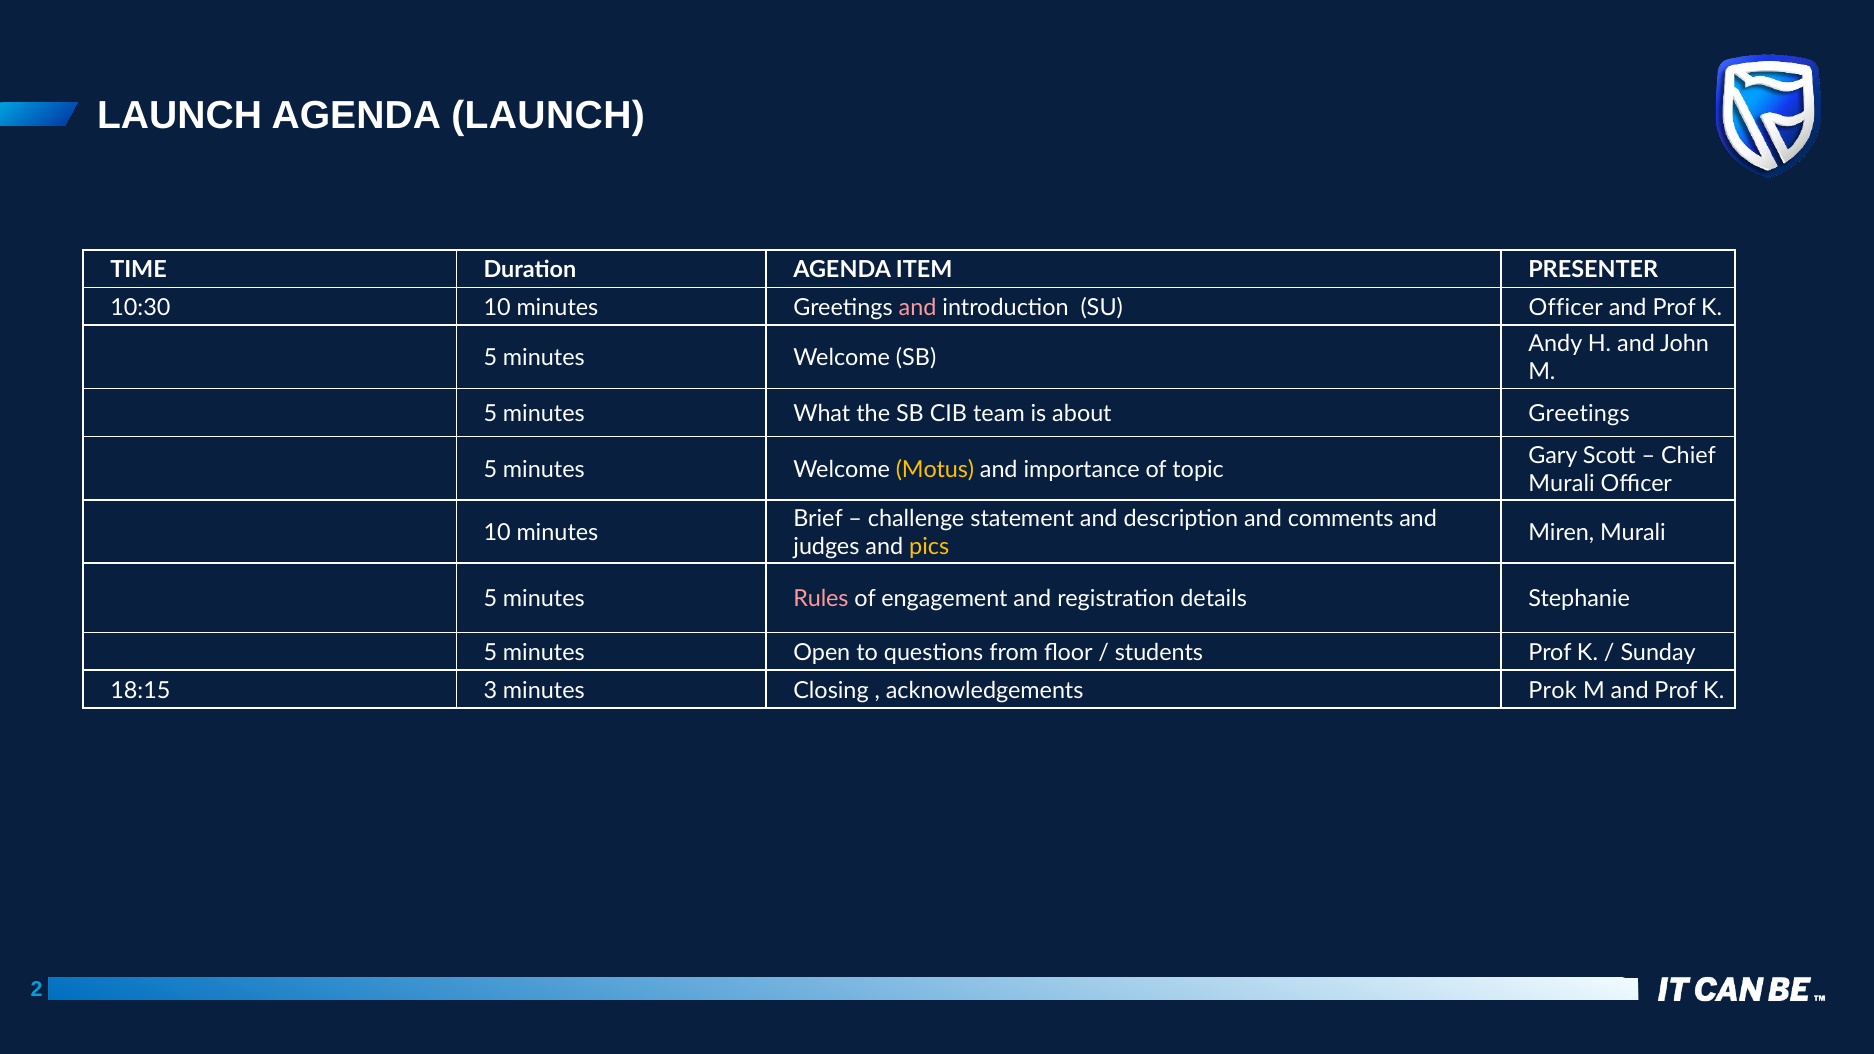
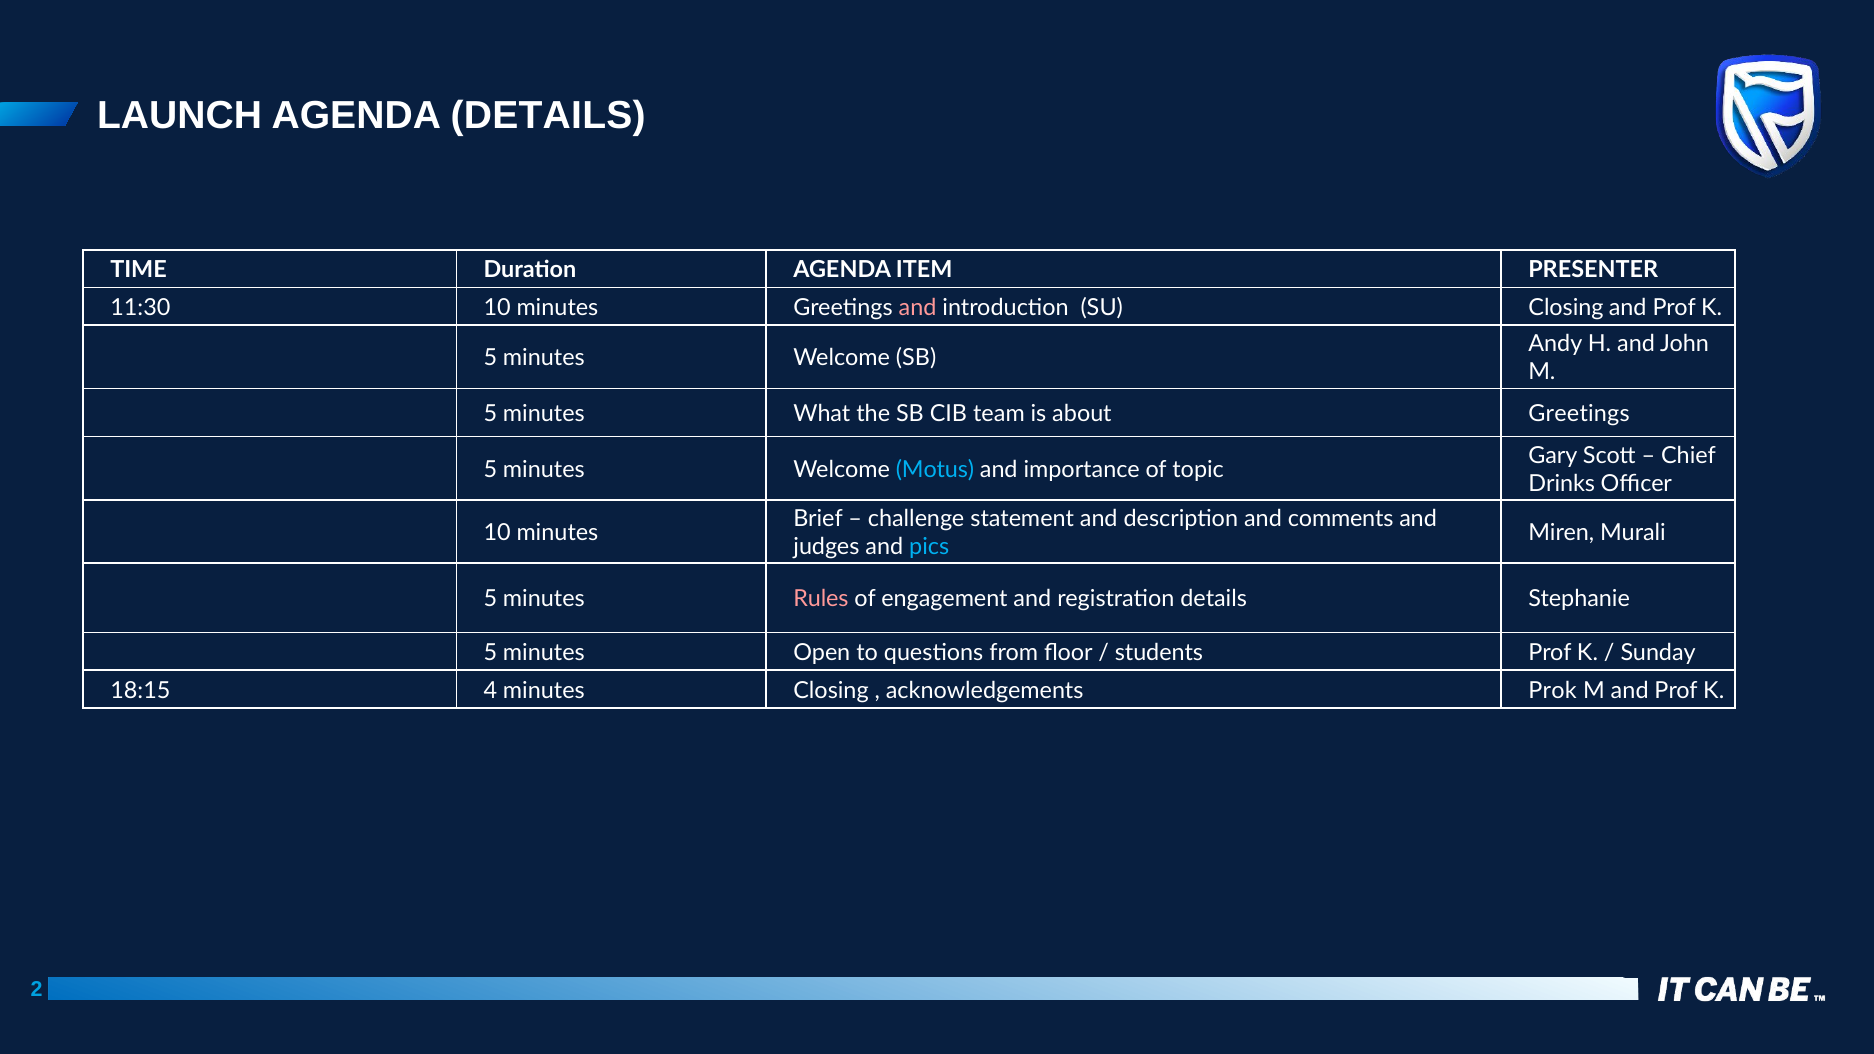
AGENDA LAUNCH: LAUNCH -> DETAILS (548, 116)
10:30: 10:30 -> 11:30 (140, 308)
SU Officer: Officer -> Closing (1566, 308)
Motus colour: yellow -> light blue (935, 470)
Murali: Murali -> Drinks (1562, 484)
pics colour: yellow -> light blue (929, 547)
3: 3 -> 4 (490, 691)
